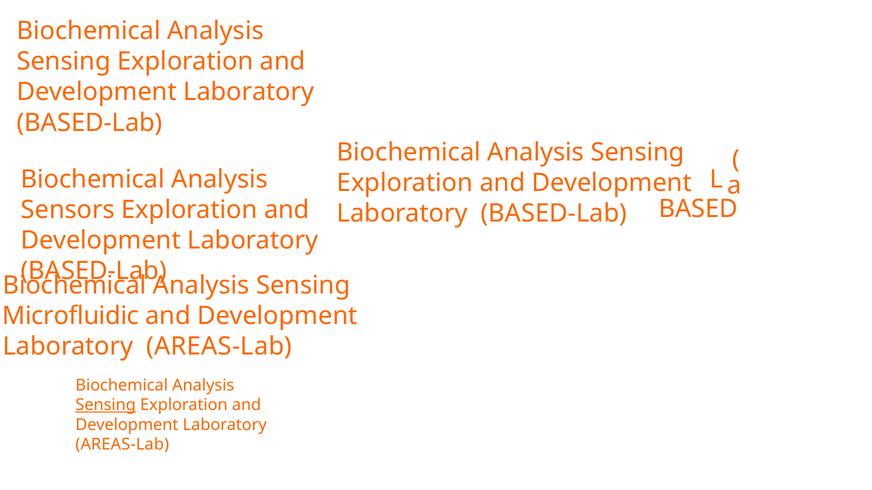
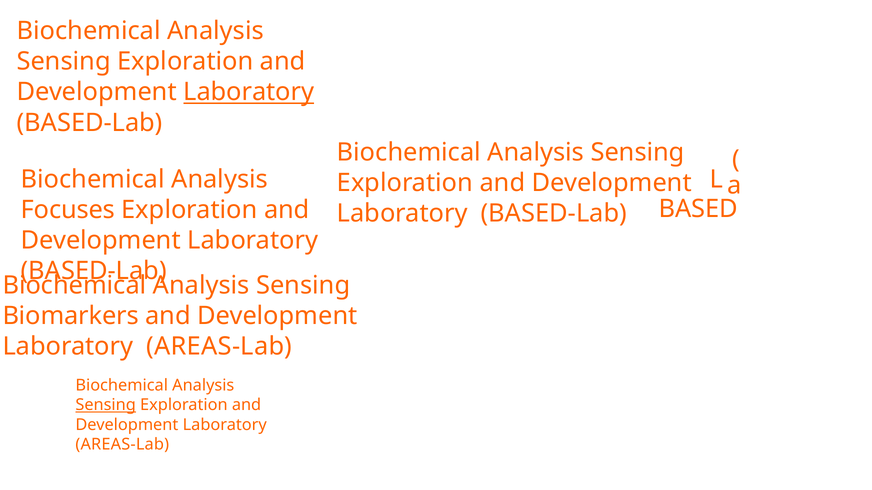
Laboratory underline: none -> present (249, 92)
Sensors: Sensors -> Focuses (68, 210)
Microfluidic: Microfluidic -> Biomarkers (71, 316)
